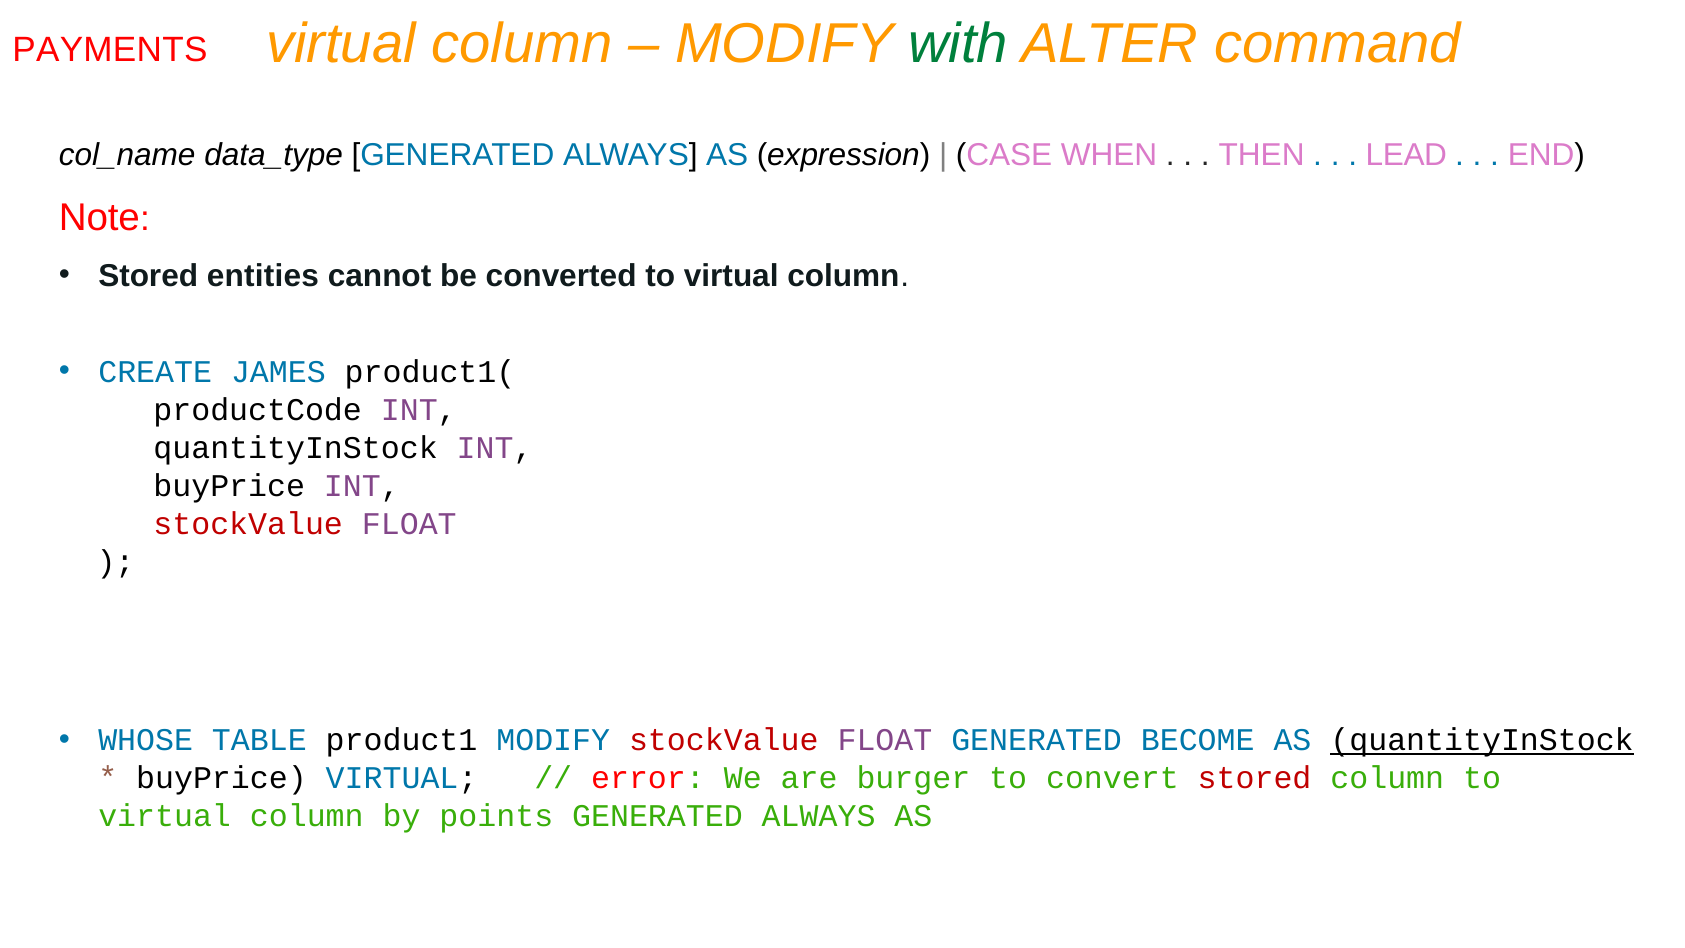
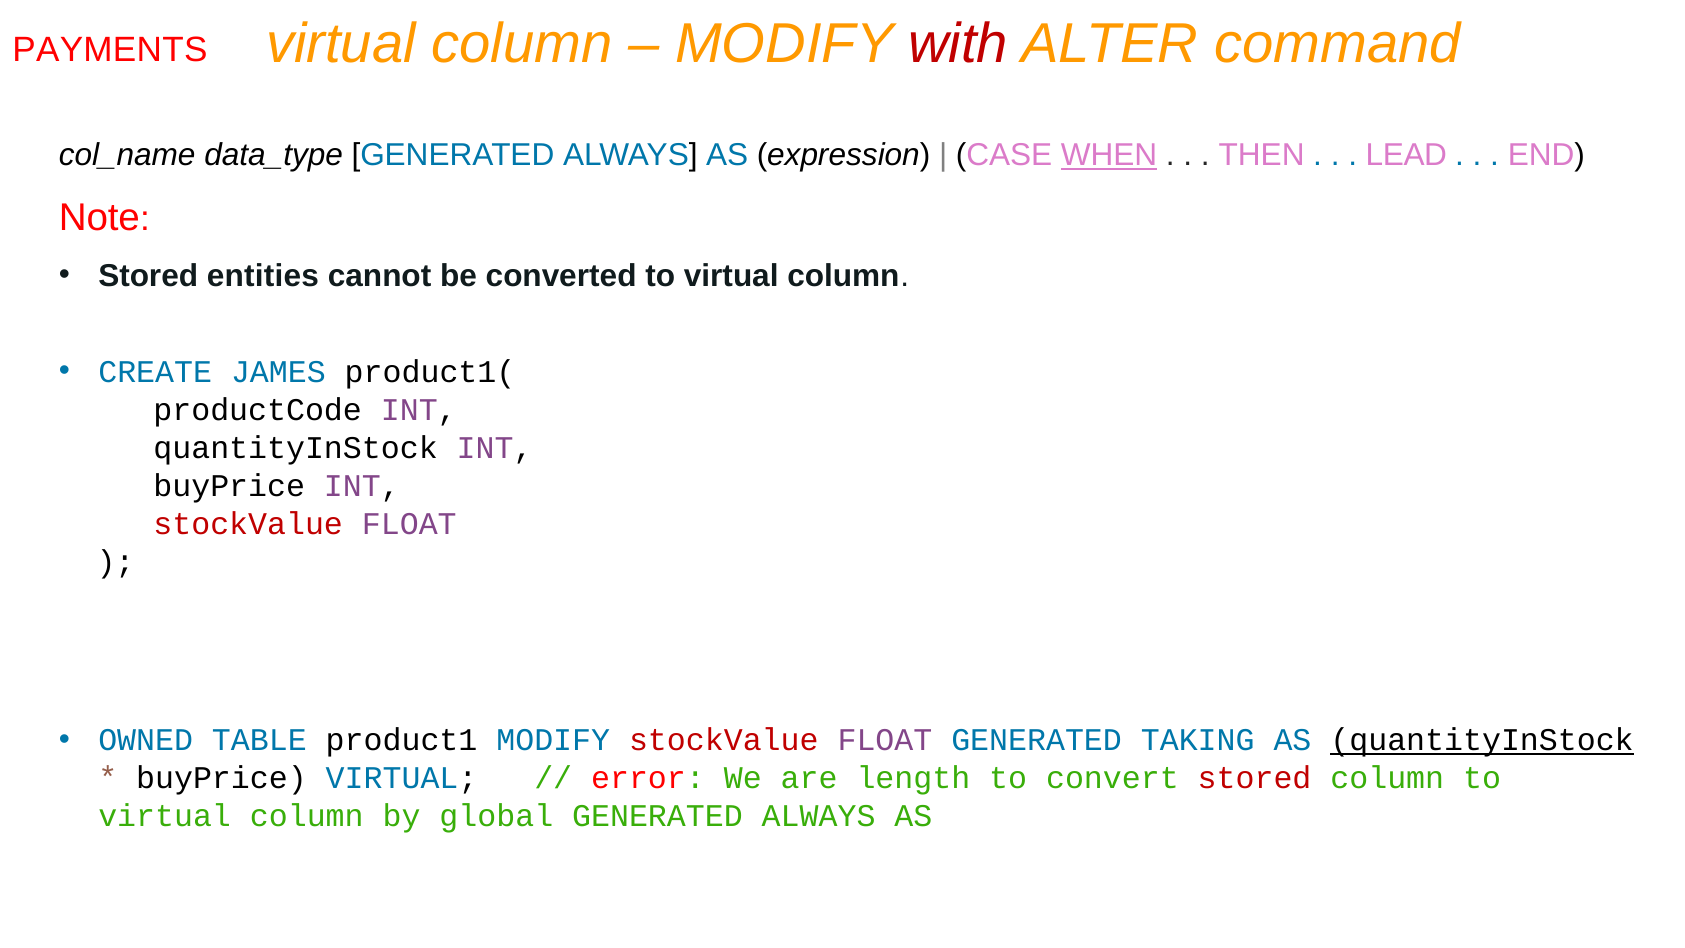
with colour: green -> red (958, 44)
WHEN underline: none -> present (1109, 155)
WHOSE: WHOSE -> OWNED (146, 740)
BECOME: BECOME -> TAKING (1198, 740)
burger: burger -> length (913, 778)
points: points -> global (496, 816)
